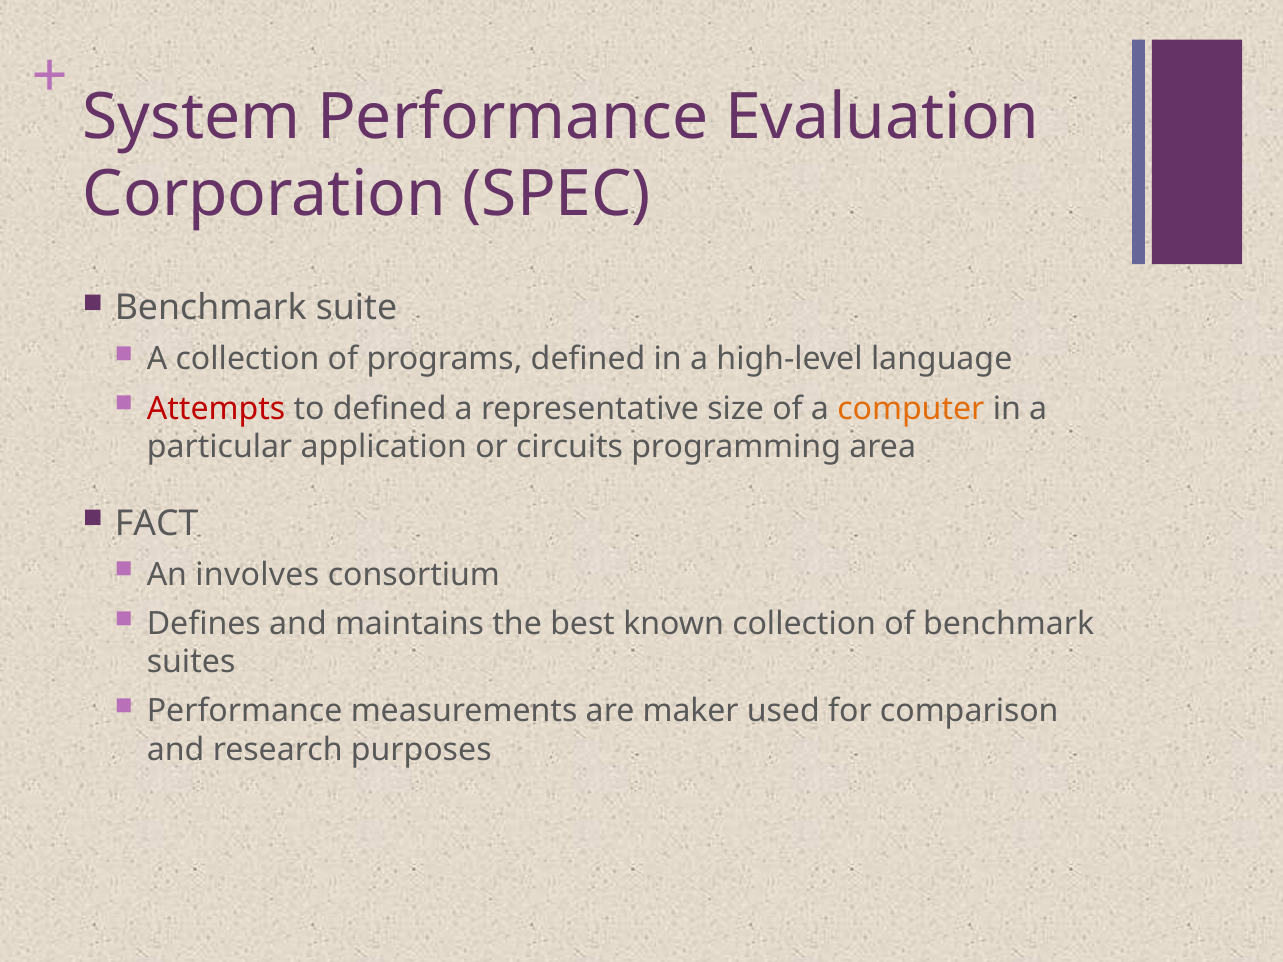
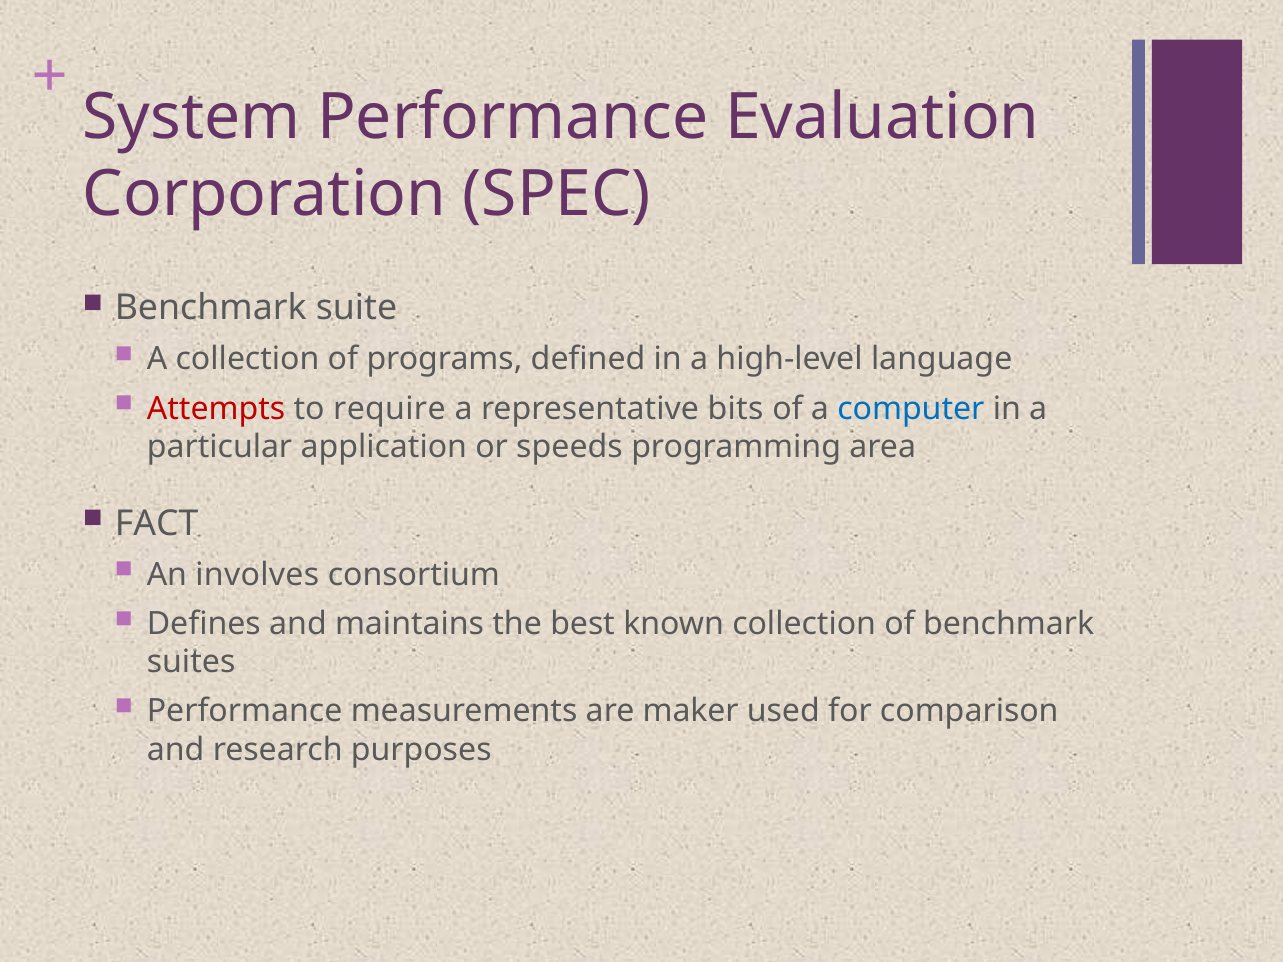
to defined: defined -> require (389, 409)
size: size -> bits (735, 409)
computer colour: orange -> blue (911, 409)
circuits: circuits -> speeds (569, 447)
